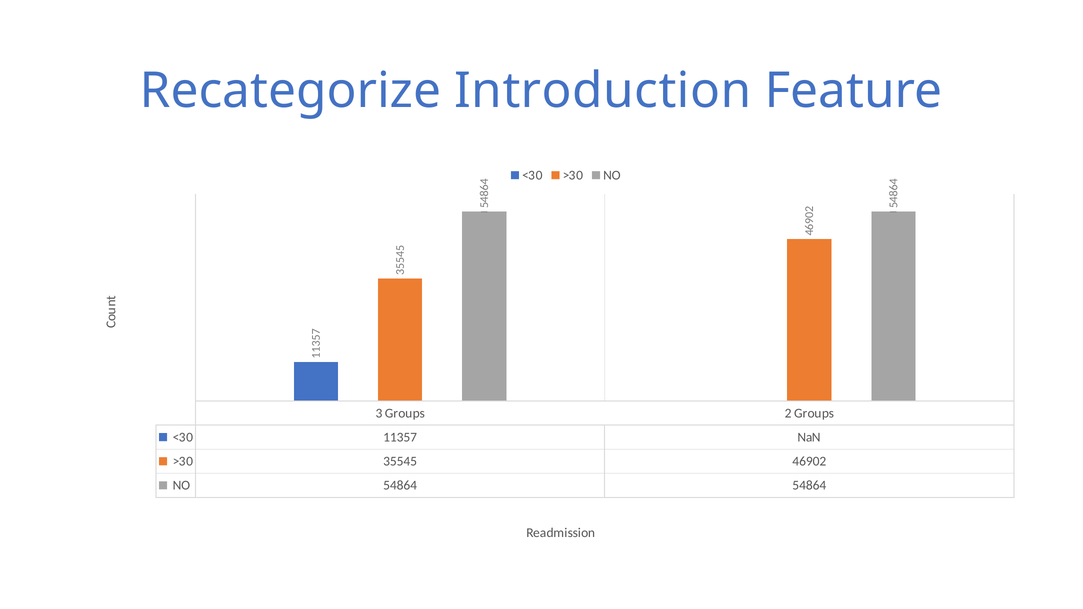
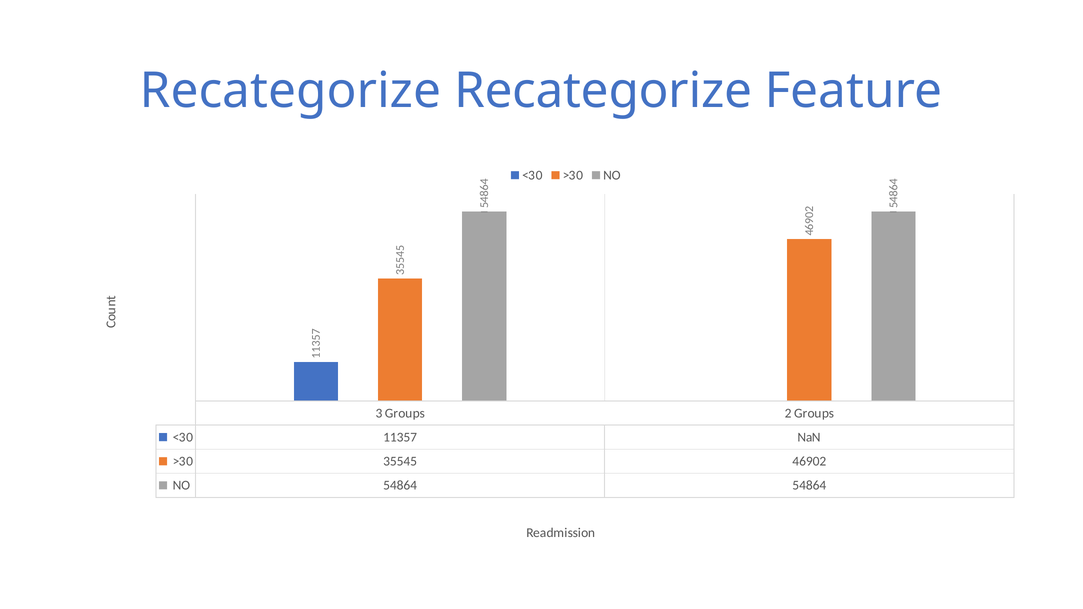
Recategorize Introduction: Introduction -> Recategorize (603, 91)
